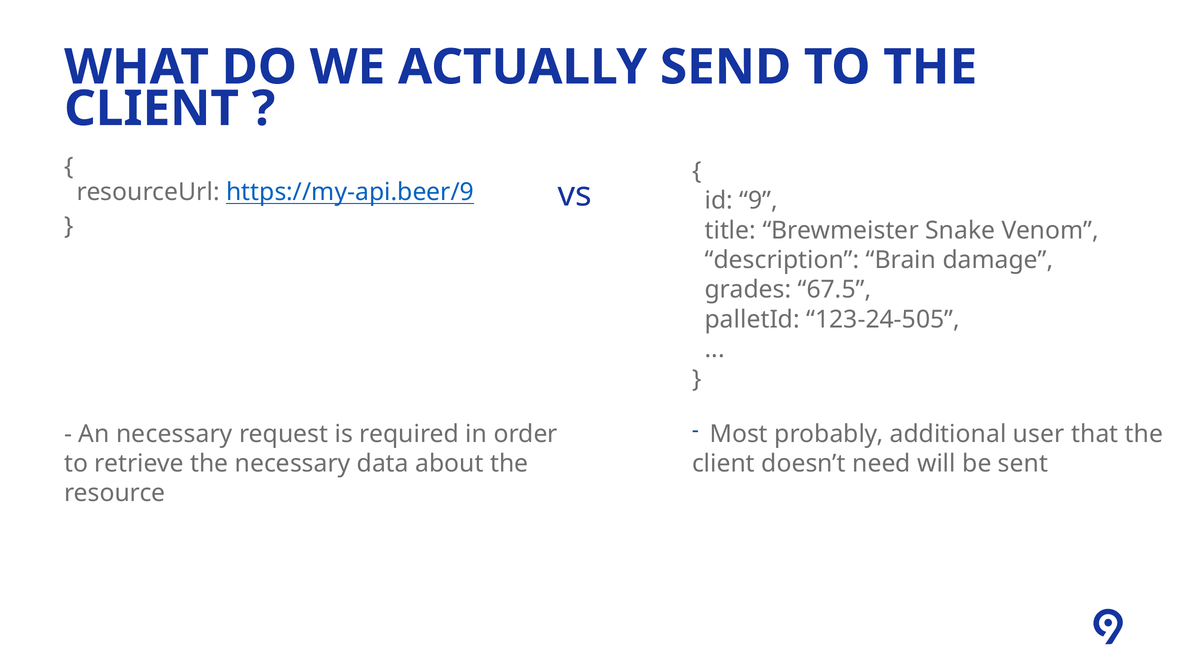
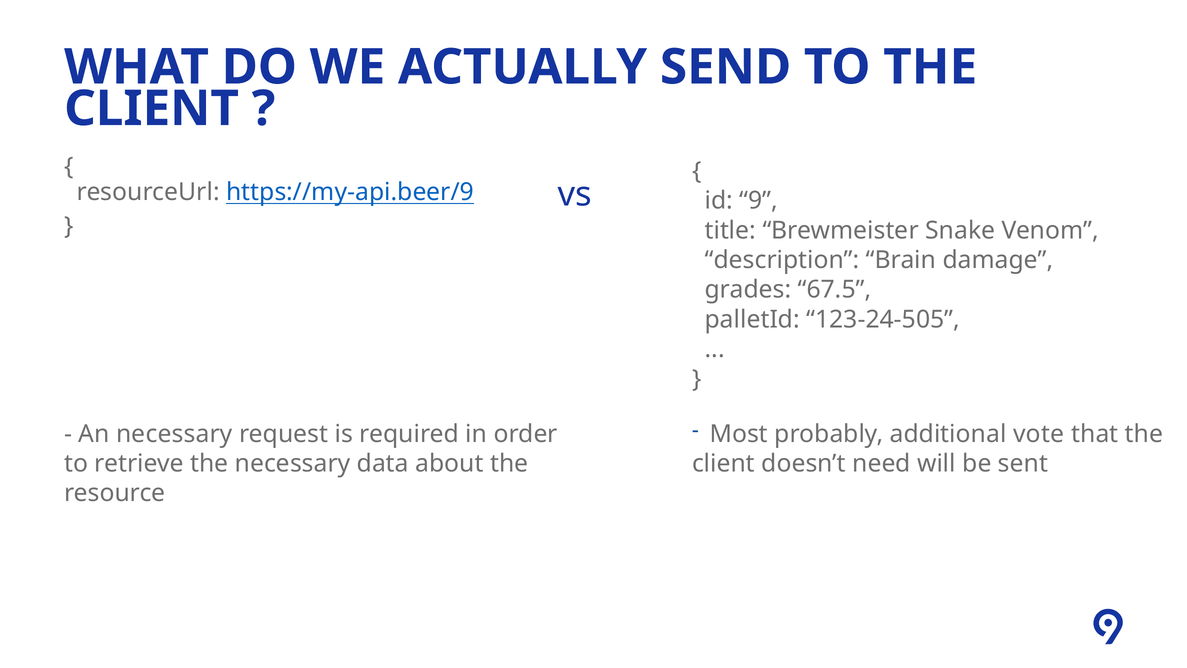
user: user -> vote (1039, 434)
